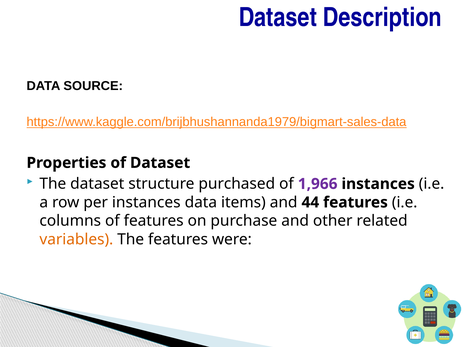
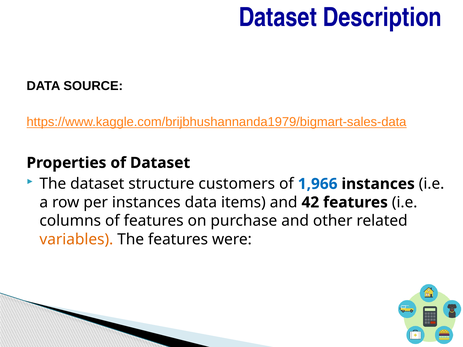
purchased: purchased -> customers (237, 184)
1,966 colour: purple -> blue (318, 184)
44: 44 -> 42 (310, 203)
